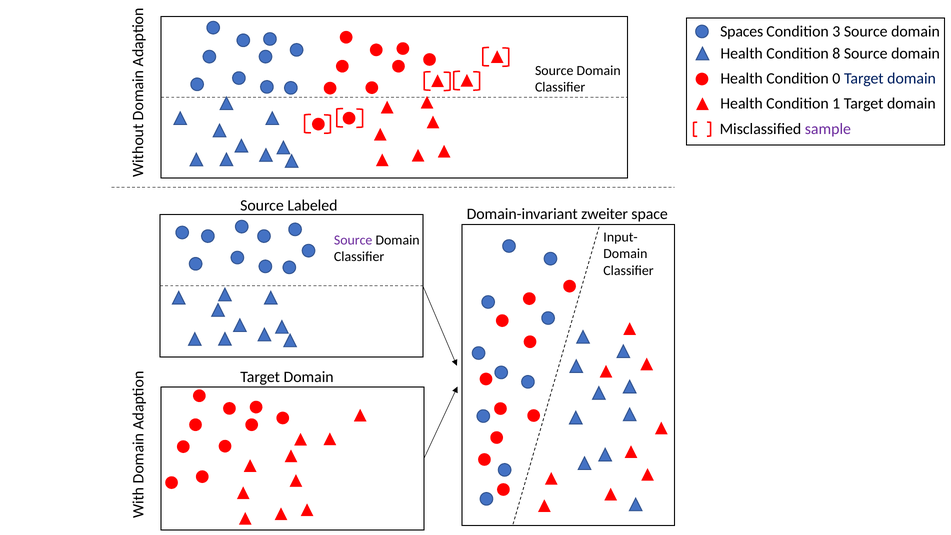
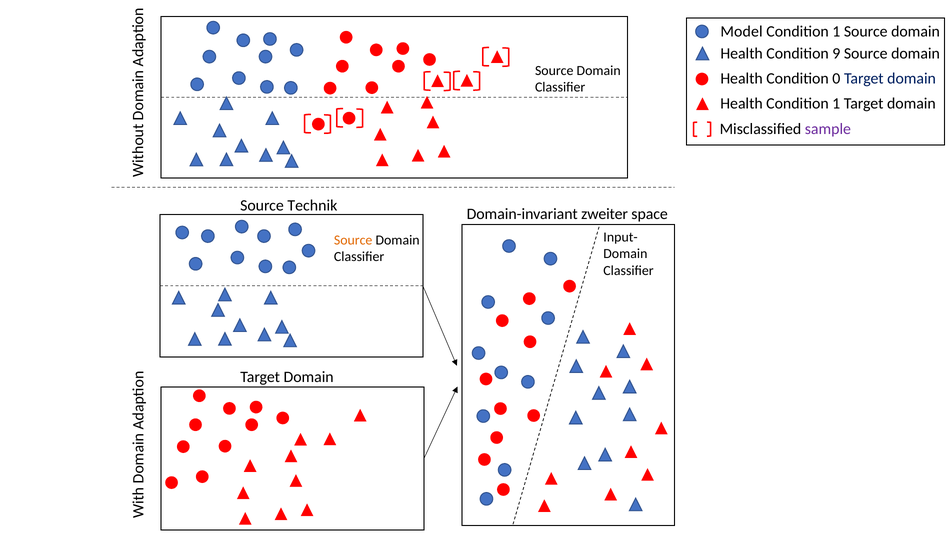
Spaces: Spaces -> Model (742, 31)
3: 3 -> 1 (836, 31)
8: 8 -> 9 (836, 53)
Labeled: Labeled -> Technik (312, 206)
Source colour: purple -> orange (353, 240)
